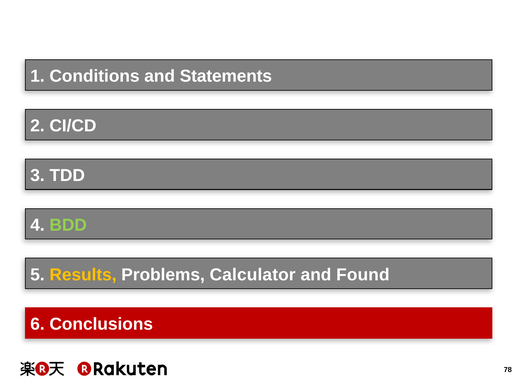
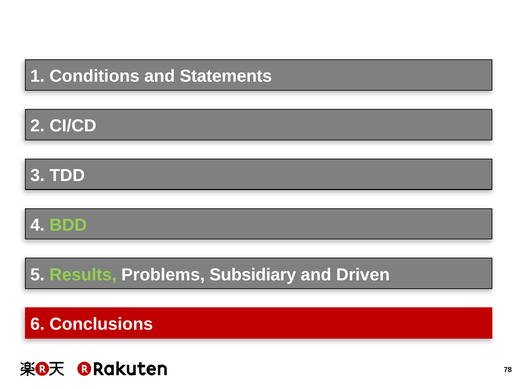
Results colour: yellow -> light green (83, 274)
Calculator: Calculator -> Subsidiary (253, 274)
Found: Found -> Driven (363, 274)
